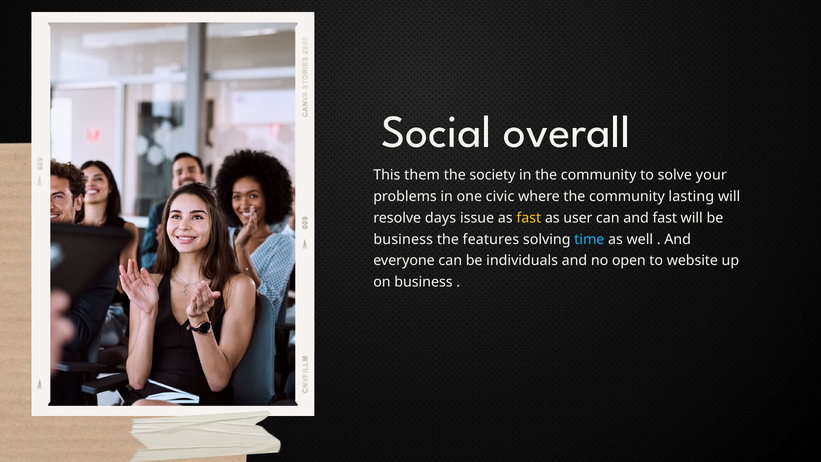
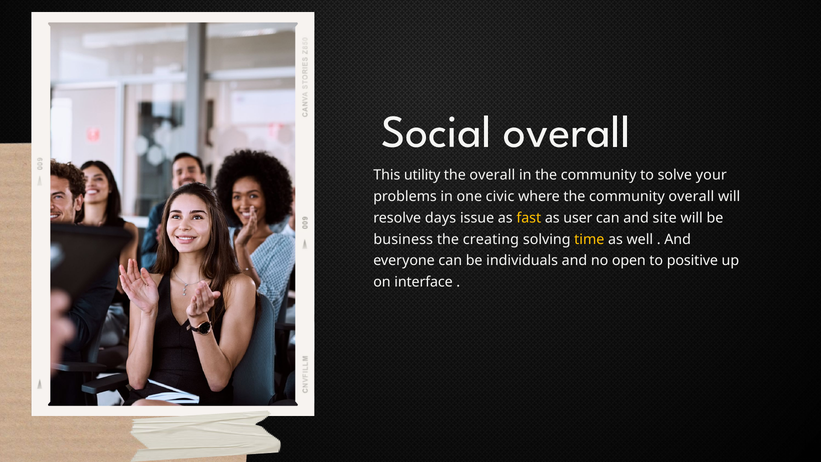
them: them -> utility (422, 175)
the society: society -> overall (492, 175)
community lasting: lasting -> overall (691, 197)
and fast: fast -> site (665, 218)
features: features -> creating (491, 239)
time colour: light blue -> yellow (589, 239)
website: website -> positive (692, 261)
on business: business -> interface (424, 282)
